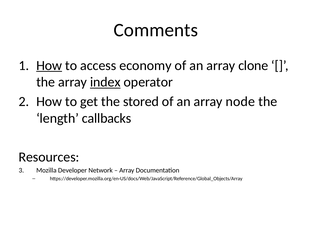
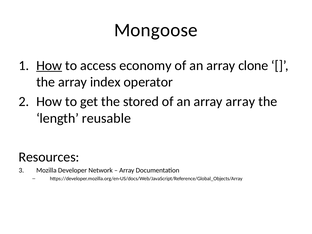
Comments: Comments -> Mongoose (156, 30)
index underline: present -> none (105, 82)
array node: node -> array (240, 102)
callbacks: callbacks -> reusable (106, 118)
